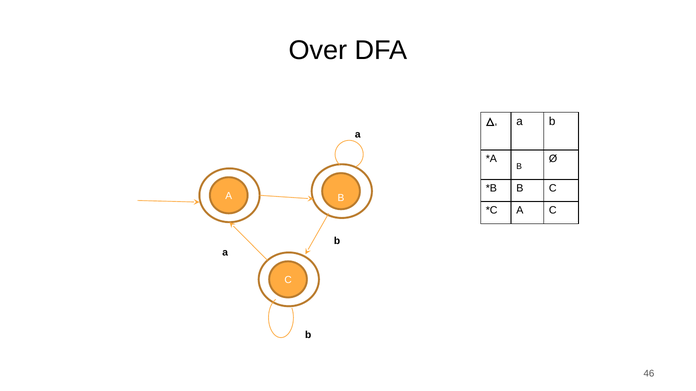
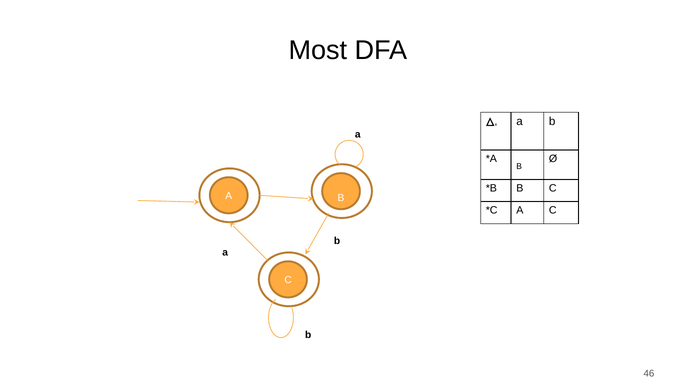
Over: Over -> Most (318, 50)
